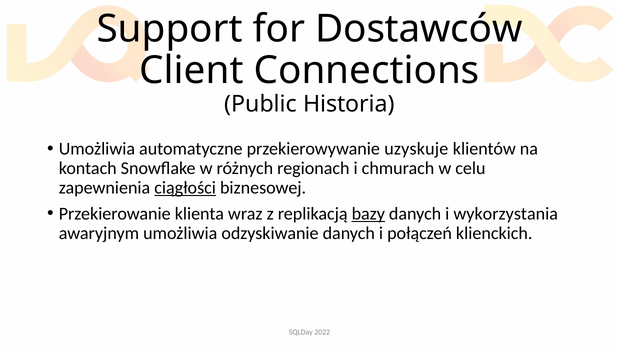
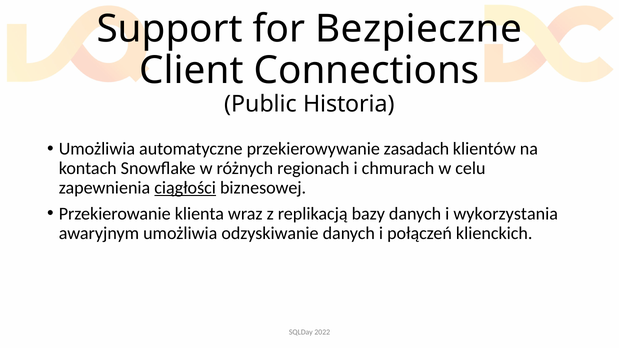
Dostawców: Dostawców -> Bezpieczne (419, 29)
uzyskuje: uzyskuje -> zasadach (416, 149)
bazy underline: present -> none (368, 214)
